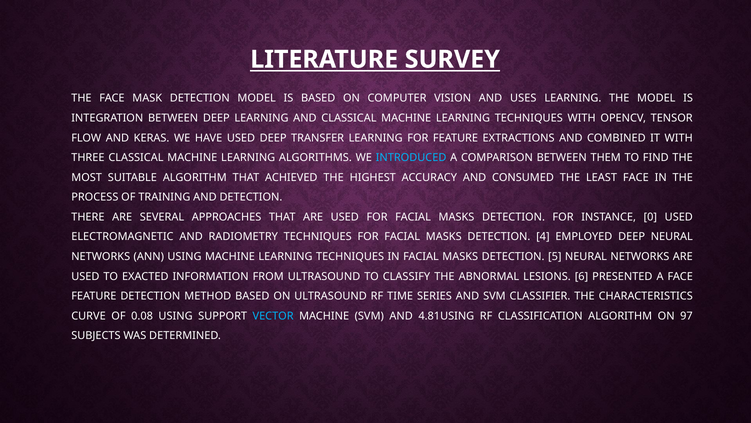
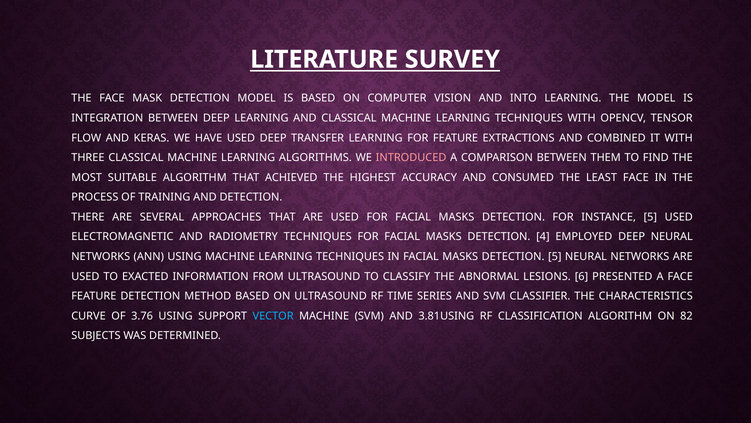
USES: USES -> INTO (523, 98)
INTRODUCED colour: light blue -> pink (411, 157)
INSTANCE 0: 0 -> 5 (650, 217)
0.08: 0.08 -> 3.76 (142, 316)
4.81USING: 4.81USING -> 3.81USING (446, 316)
97: 97 -> 82 (686, 316)
